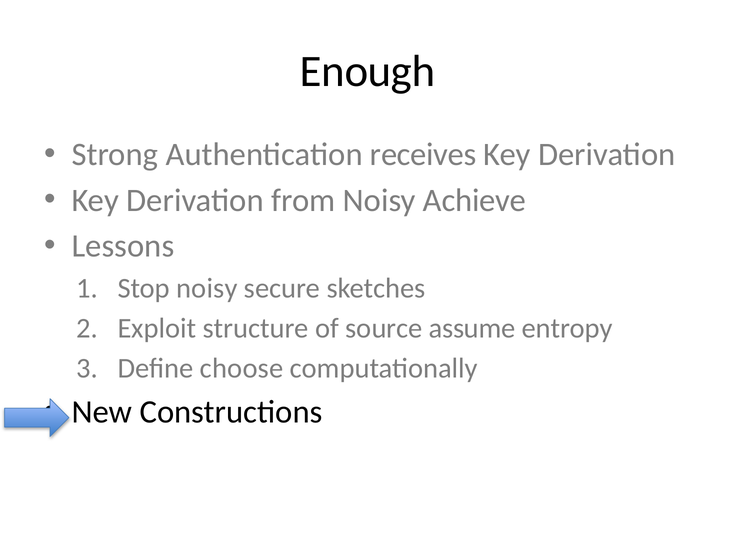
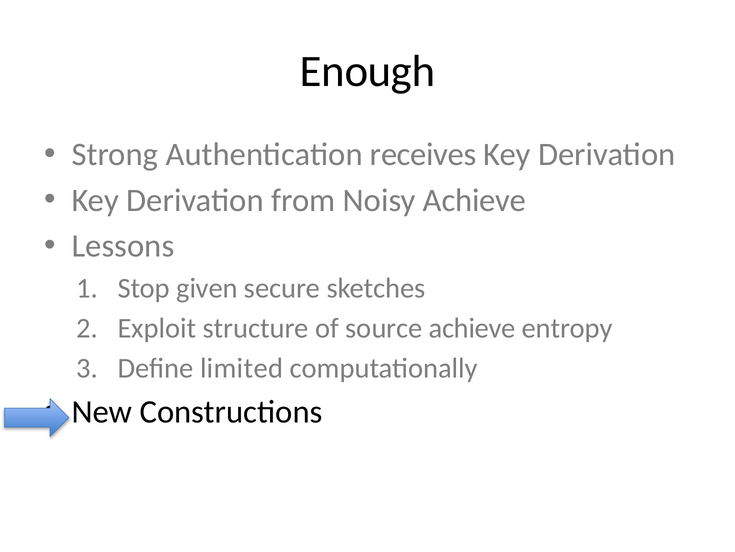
Stop noisy: noisy -> given (207, 288)
source assume: assume -> achieve (472, 328)
choose: choose -> limited (242, 368)
